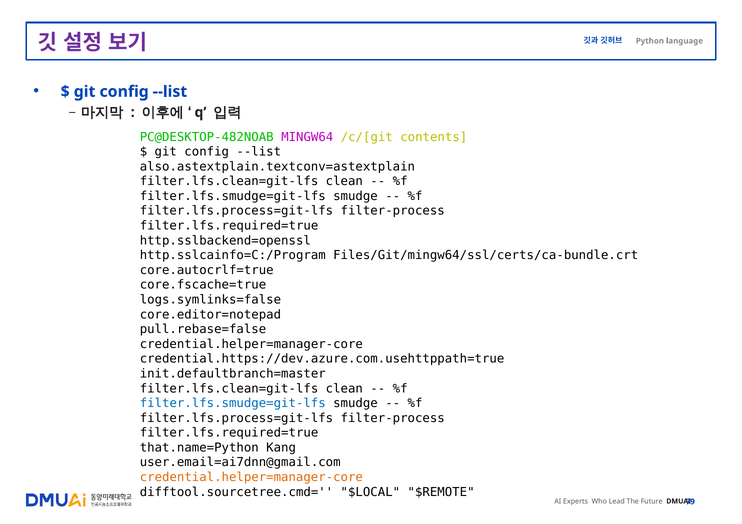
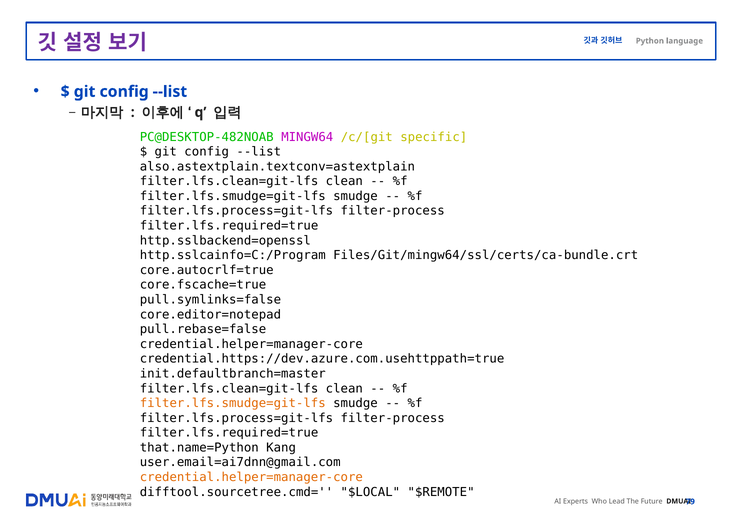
contents: contents -> specific (434, 137)
logs.symlinks=false: logs.symlinks=false -> pull.symlinks=false (210, 300)
filter.lfs.smudge=git-lfs colour: blue -> orange (233, 404)
